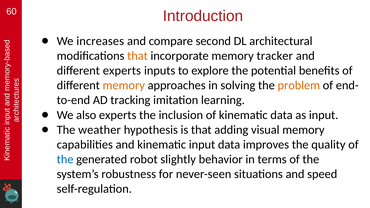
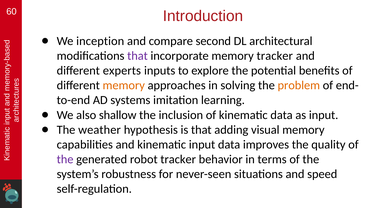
increases: increases -> inception (100, 41)
that colour: orange -> purple (138, 56)
tracking: tracking -> systems (130, 100)
also experts: experts -> shallow (118, 115)
the colour: blue -> purple (65, 159)
robot slightly: slightly -> tracker (178, 159)
